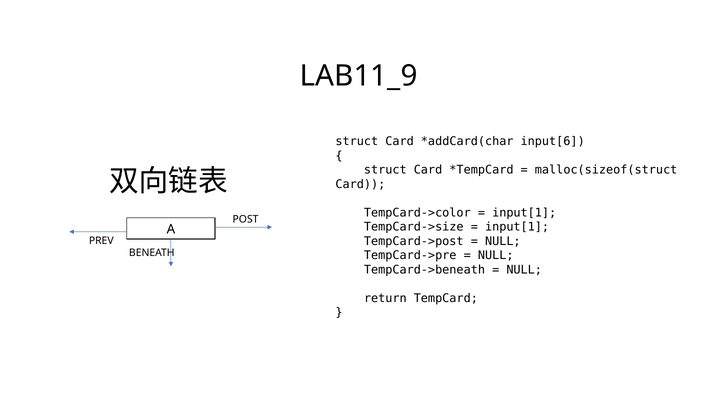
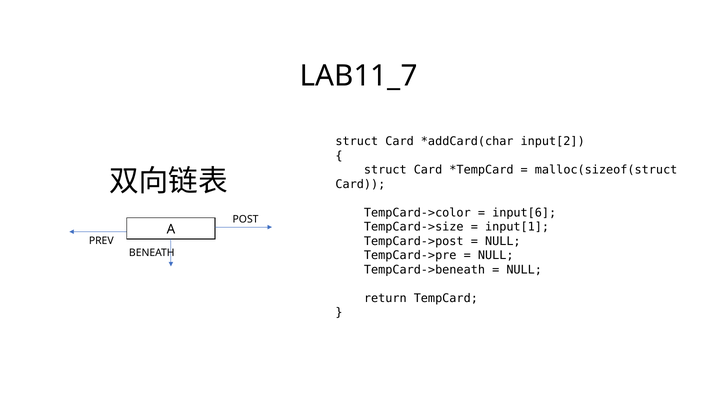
LAB11_9: LAB11_9 -> LAB11_7 (359, 76)
input[6: input[6 -> input[2 (553, 141)
input[1: input[1 -> input[6 (524, 212)
